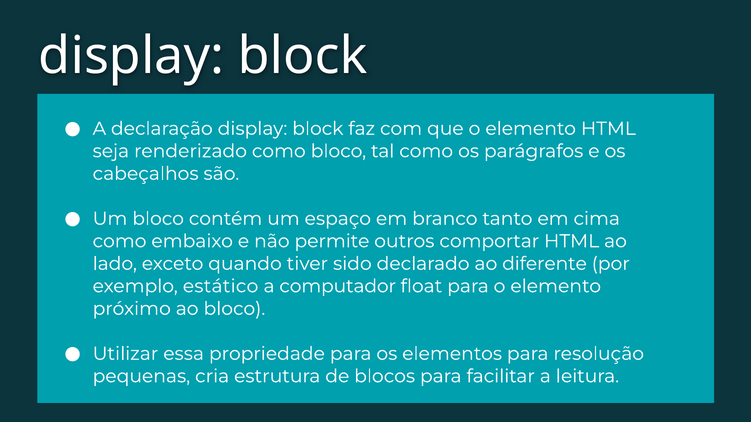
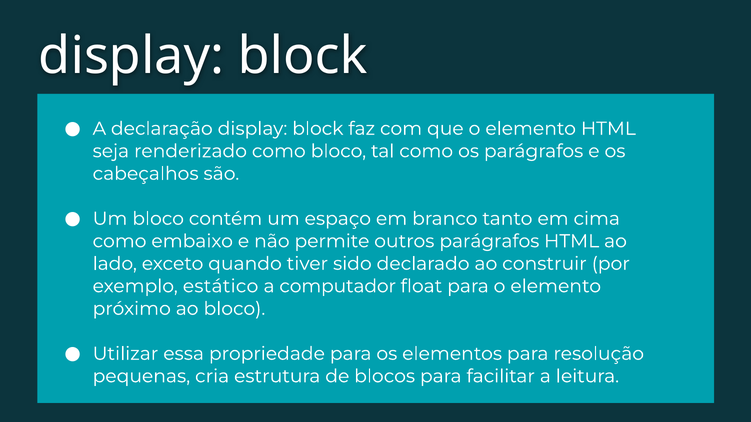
outros comportar: comportar -> parágrafos (489, 241)
diferente: diferente -> construir (544, 264)
